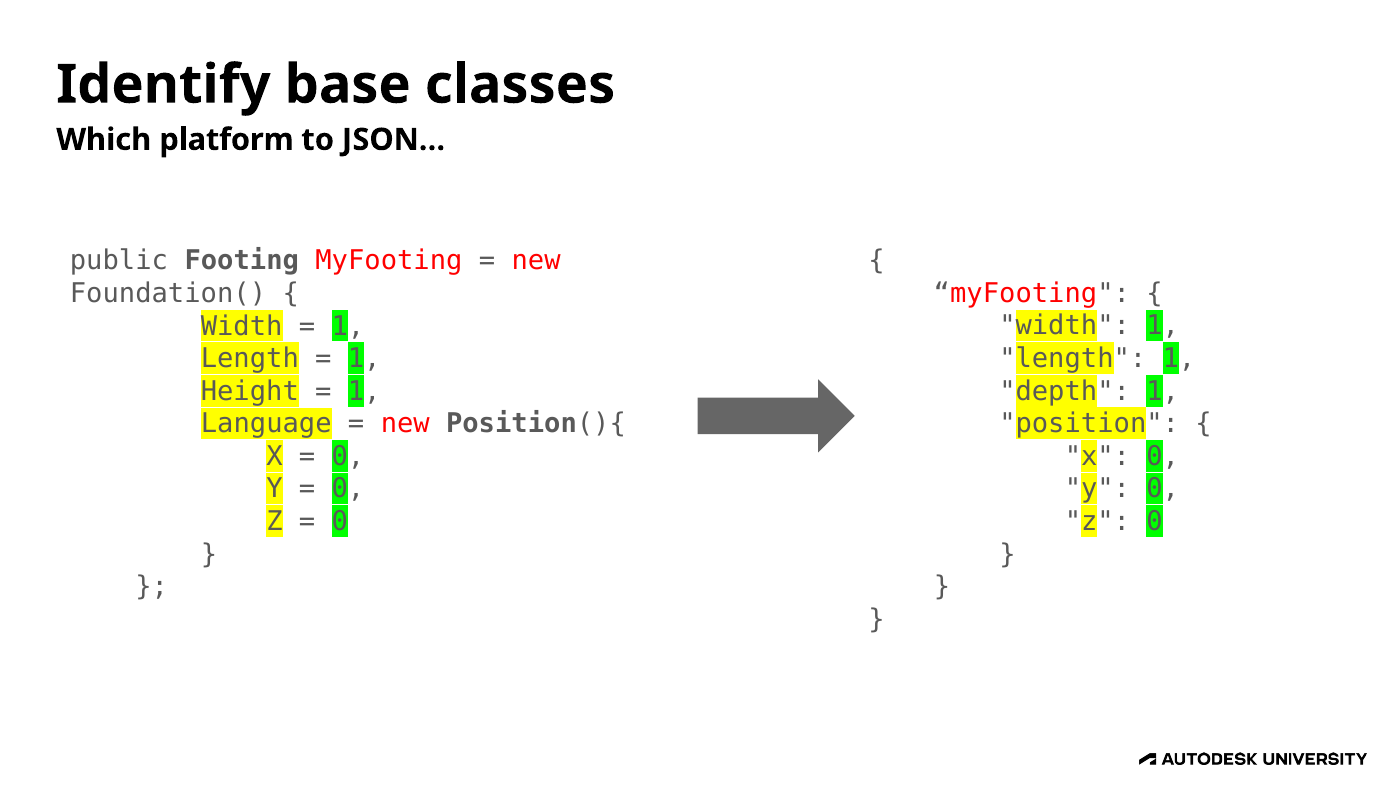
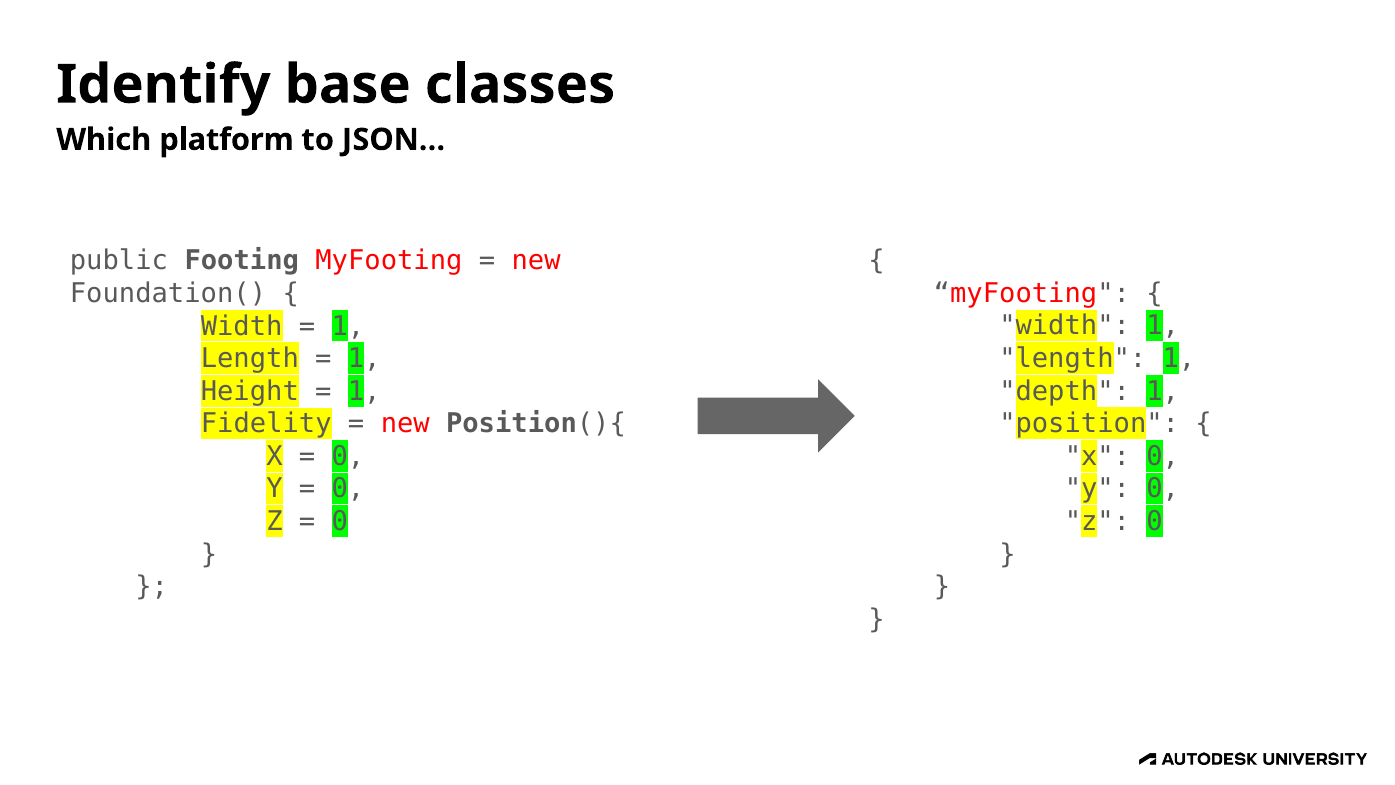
Language: Language -> Fidelity (266, 424)
